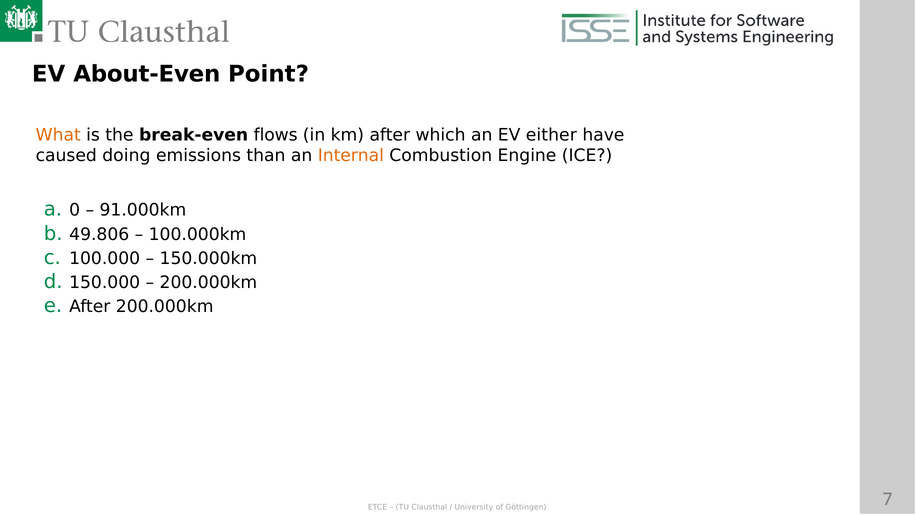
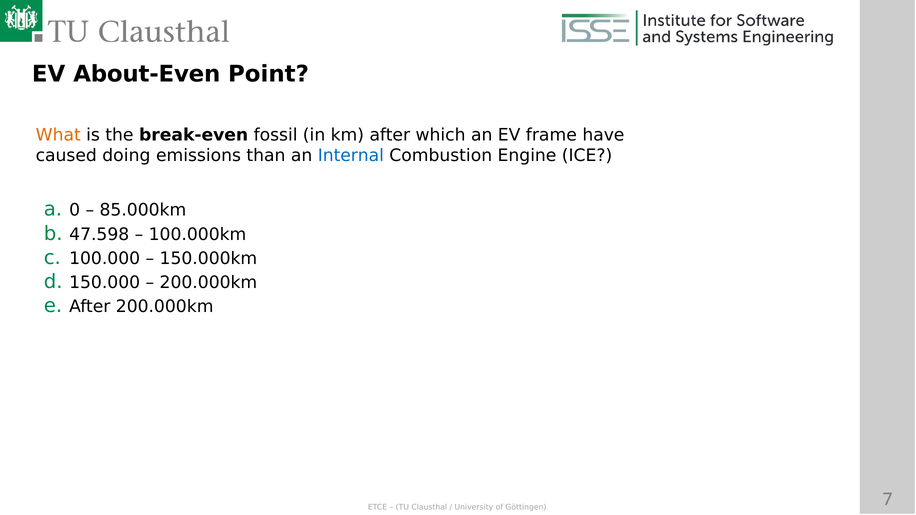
flows: flows -> fossil (276, 135)
either: either -> frame (551, 135)
Internal colour: orange -> blue (351, 156)
91.000km: 91.000km -> 85.000km (143, 210)
49.806: 49.806 -> 47.598 (99, 234)
